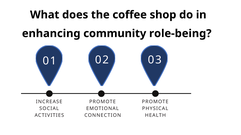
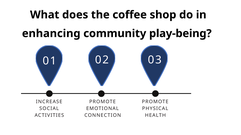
role-being: role-being -> play-being (180, 34)
